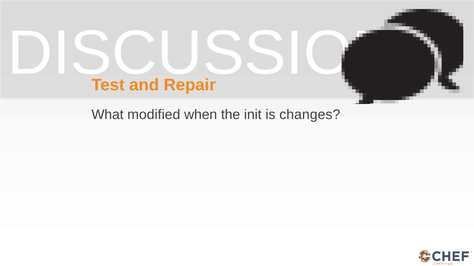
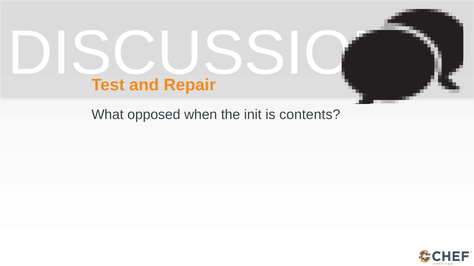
modified: modified -> opposed (154, 115)
changes: changes -> contents (310, 115)
